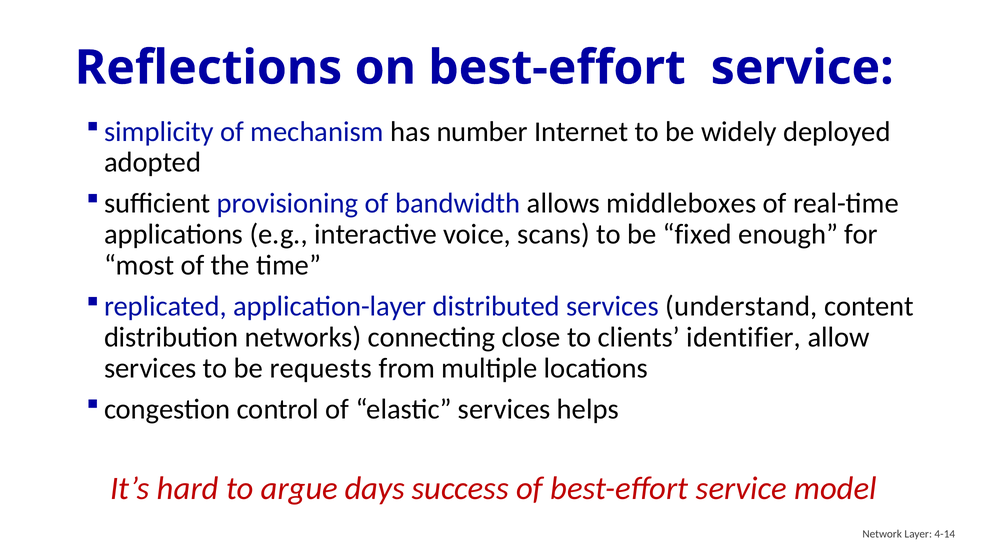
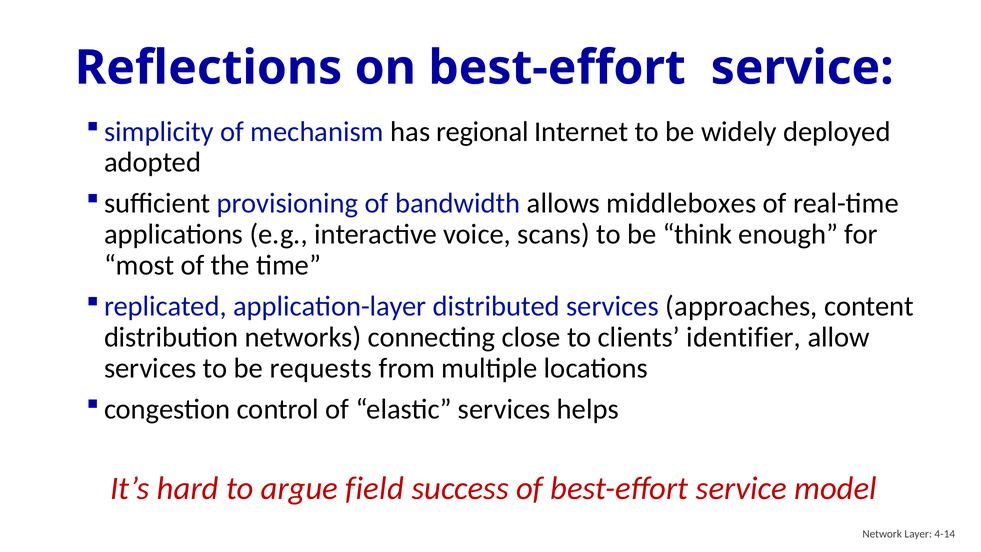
number: number -> regional (482, 132)
fixed: fixed -> think (697, 234)
understand: understand -> approaches (742, 306)
days: days -> field (375, 488)
